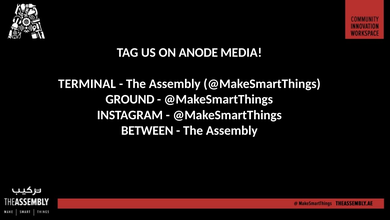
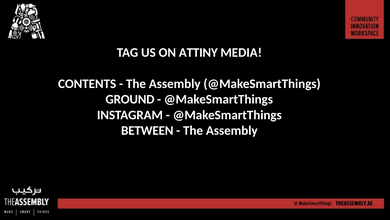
ANODE: ANODE -> ATTINY (198, 52)
TERMINAL: TERMINAL -> CONTENTS (87, 84)
